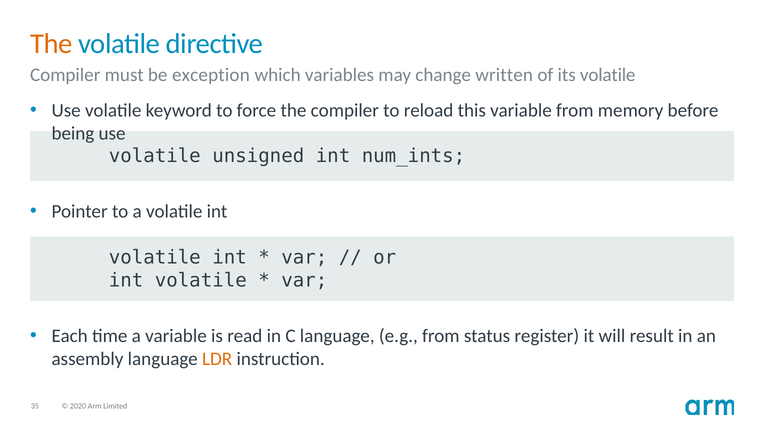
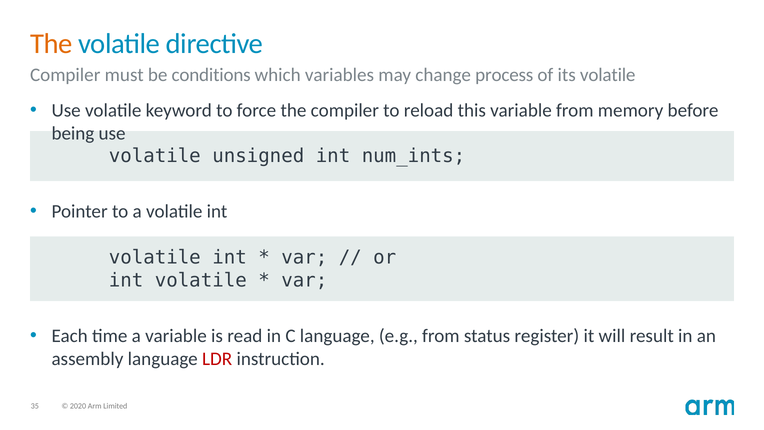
exception: exception -> conditions (211, 75)
written: written -> process (504, 75)
LDR colour: orange -> red (217, 359)
